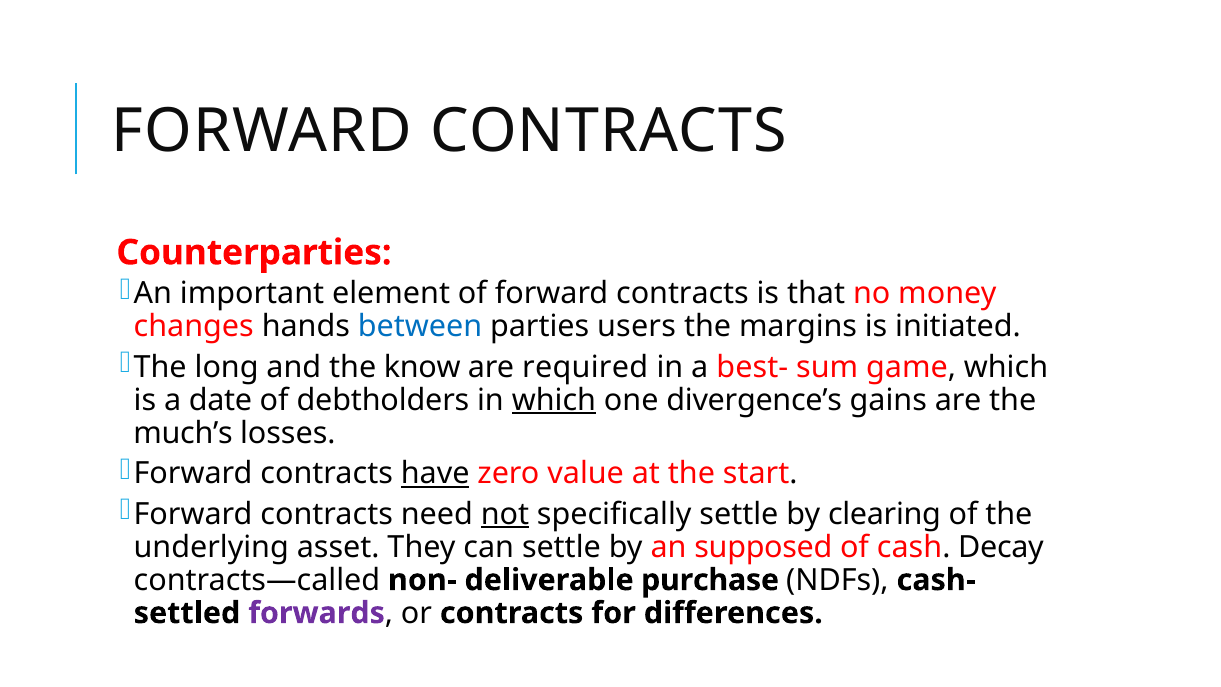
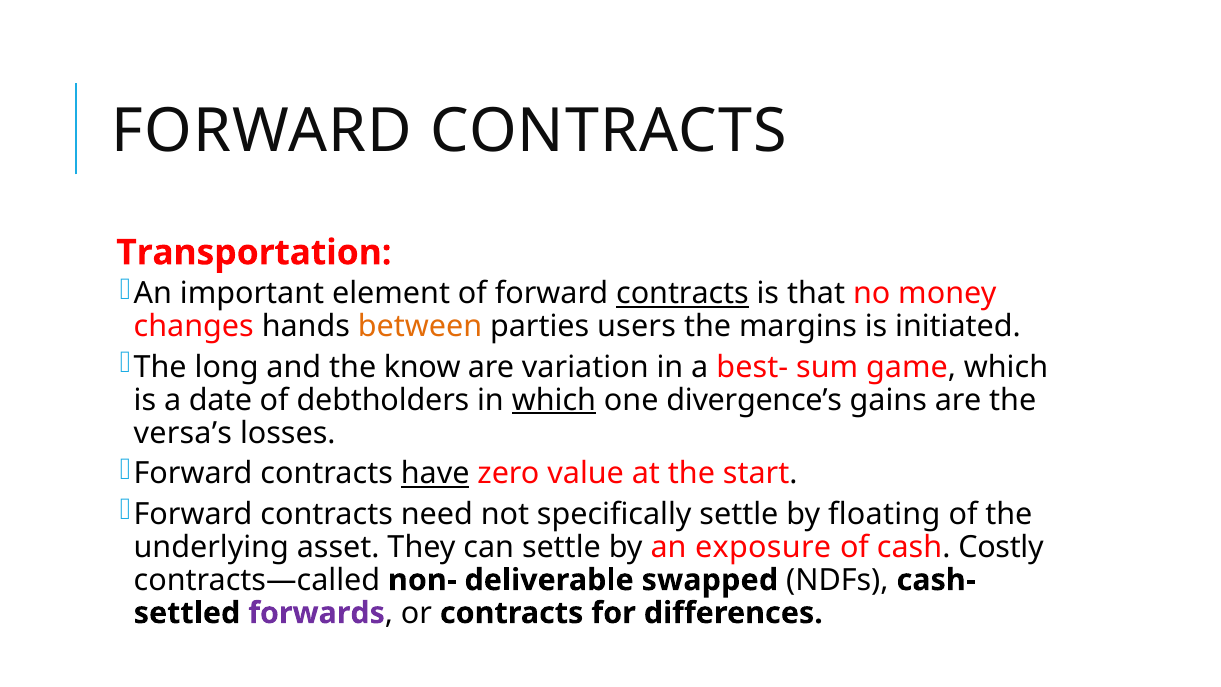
Counterparties: Counterparties -> Transportation (254, 253)
contracts underline: none -> present (682, 293)
between colour: blue -> orange (420, 326)
required: required -> variation (585, 367)
much’s: much’s -> versa’s (183, 433)
not underline: present -> none (505, 514)
clearing: clearing -> floating (884, 514)
supposed: supposed -> exposure (763, 547)
Decay: Decay -> Costly (1001, 547)
purchase: purchase -> swapped (710, 580)
